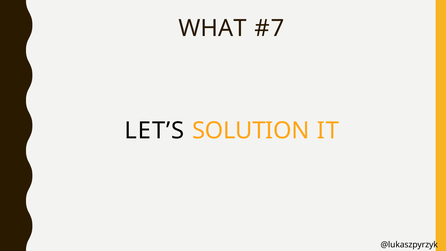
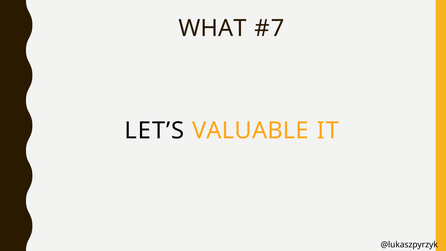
SOLUTION: SOLUTION -> VALUABLE (250, 131)
